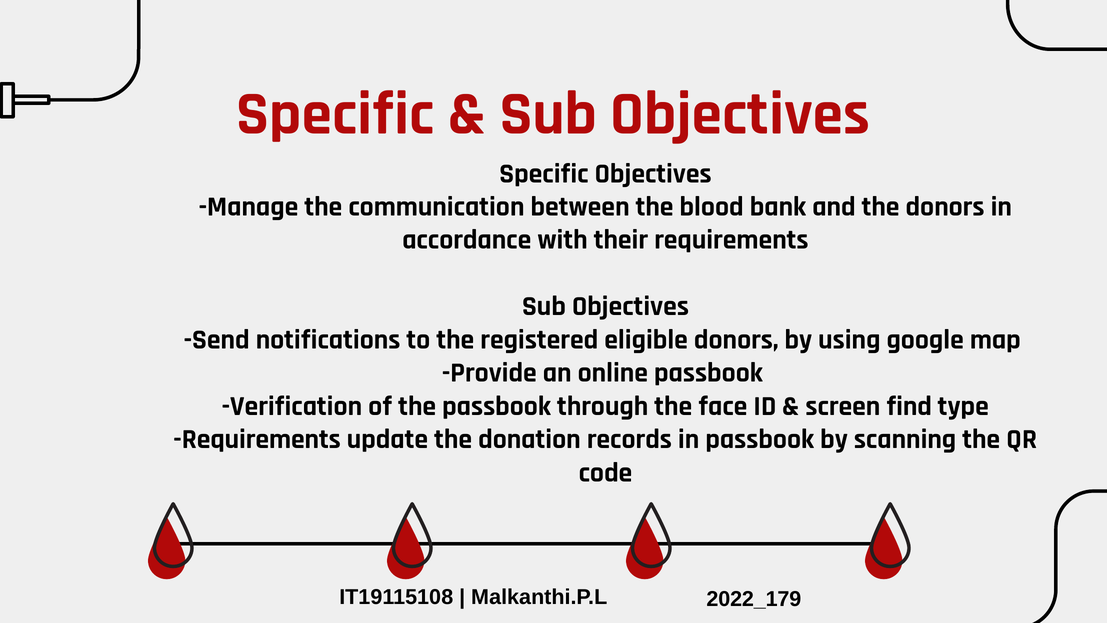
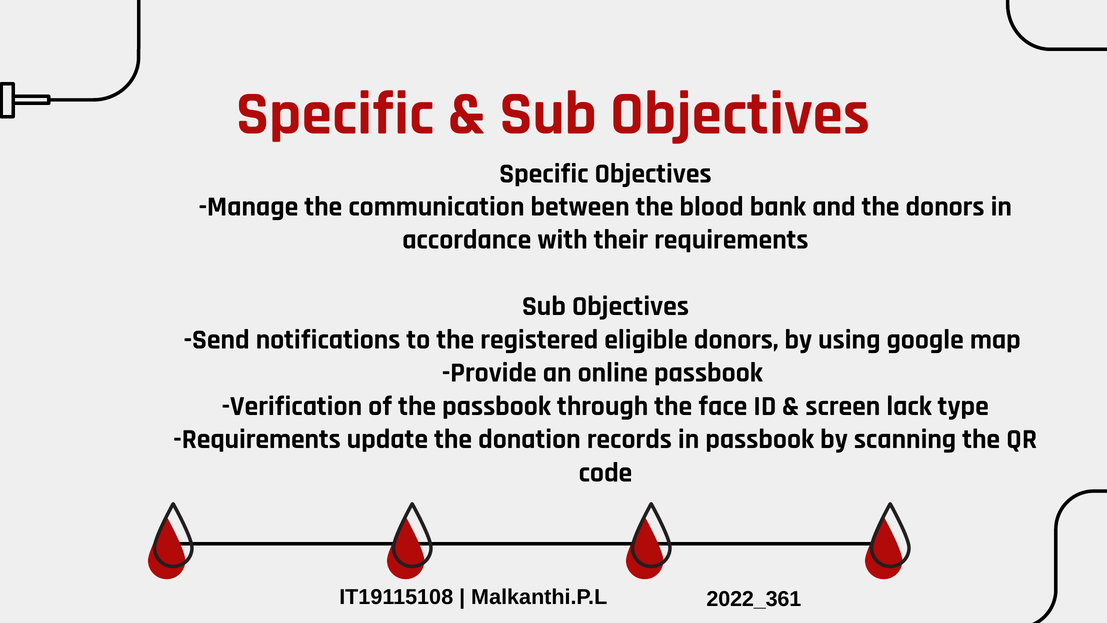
find: find -> lack (909, 406)
2022_179: 2022_179 -> 2022_361 (754, 599)
